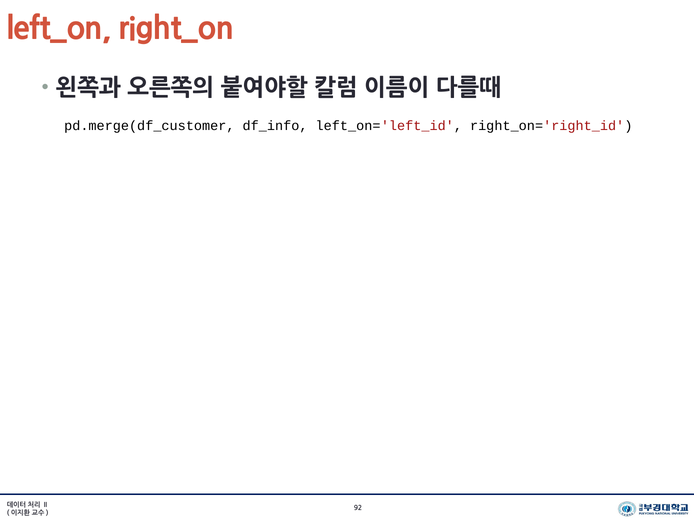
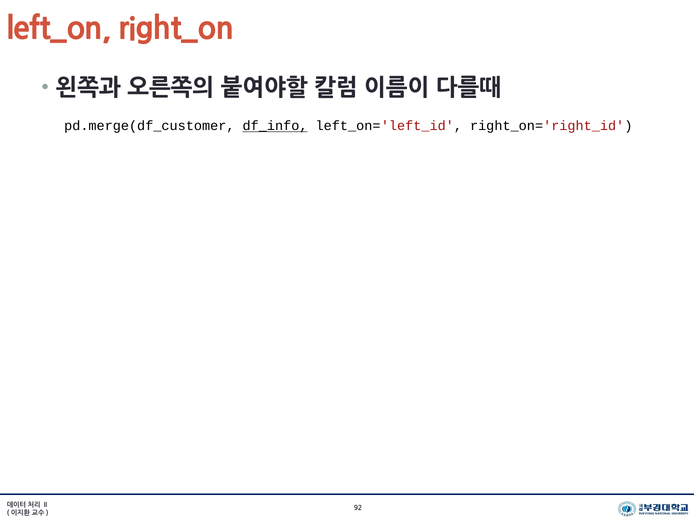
df_info underline: none -> present (275, 126)
